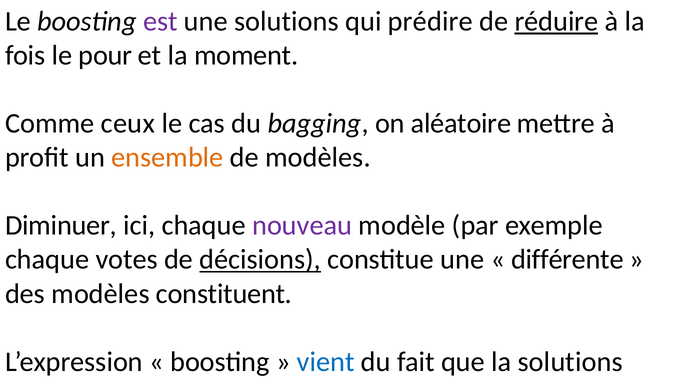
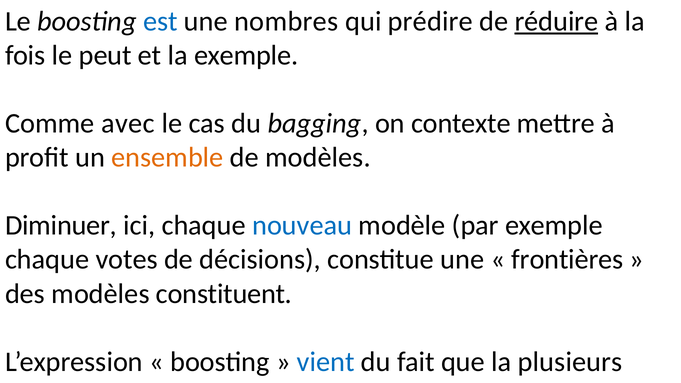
est colour: purple -> blue (160, 21)
une solutions: solutions -> nombres (286, 21)
pour: pour -> peut (105, 55)
la moment: moment -> exemple (246, 55)
ceux: ceux -> avec (128, 123)
aléatoire: aléatoire -> contexte (461, 123)
nouveau colour: purple -> blue (302, 226)
décisions underline: present -> none (260, 260)
différente: différente -> frontières (567, 260)
la solutions: solutions -> plusieurs (570, 362)
